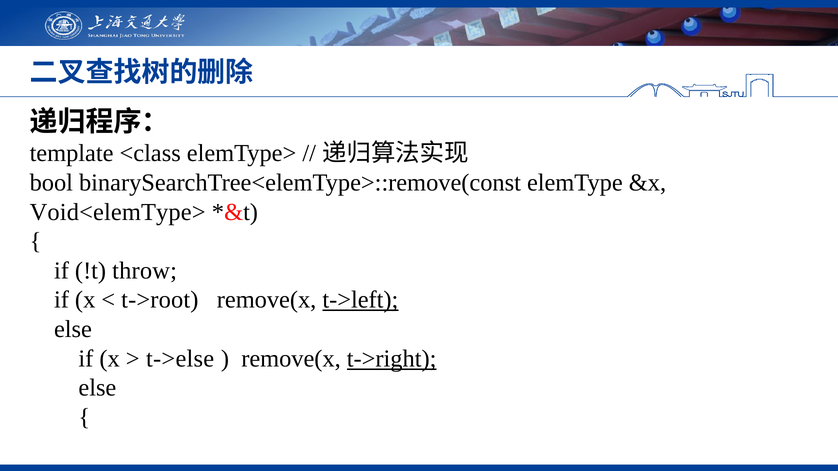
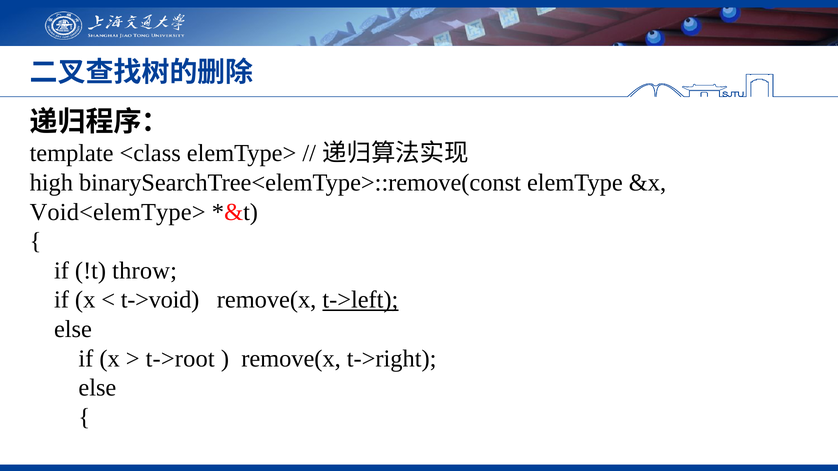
bool: bool -> high (51, 183)
t->root: t->root -> t->void (160, 300)
t->else: t->else -> t->root (180, 359)
t->right underline: present -> none (392, 359)
